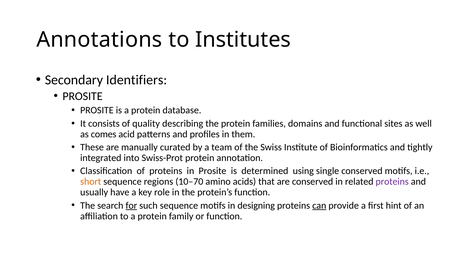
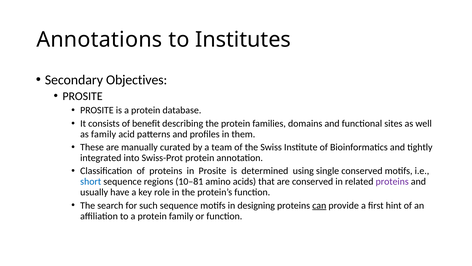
Identifiers: Identifiers -> Objectives (137, 80)
quality: quality -> benefit (146, 123)
as comes: comes -> family (104, 134)
short colour: orange -> blue (91, 181)
10–70: 10–70 -> 10–81 (189, 181)
for underline: present -> none (131, 205)
